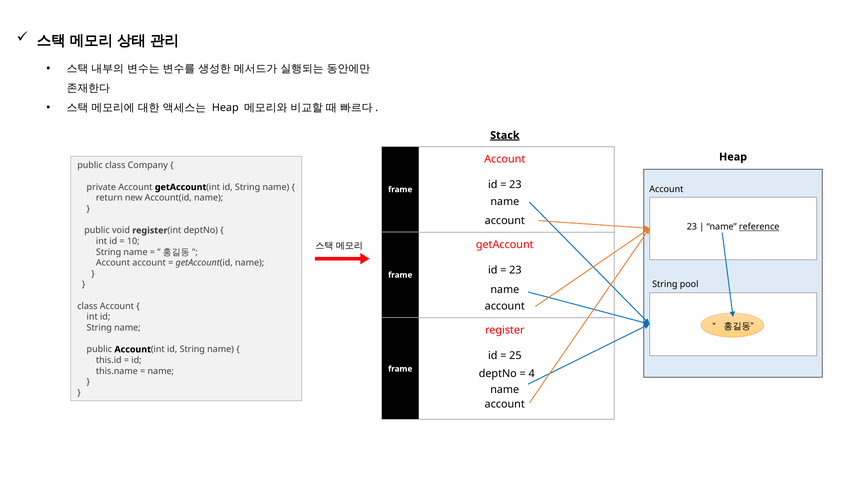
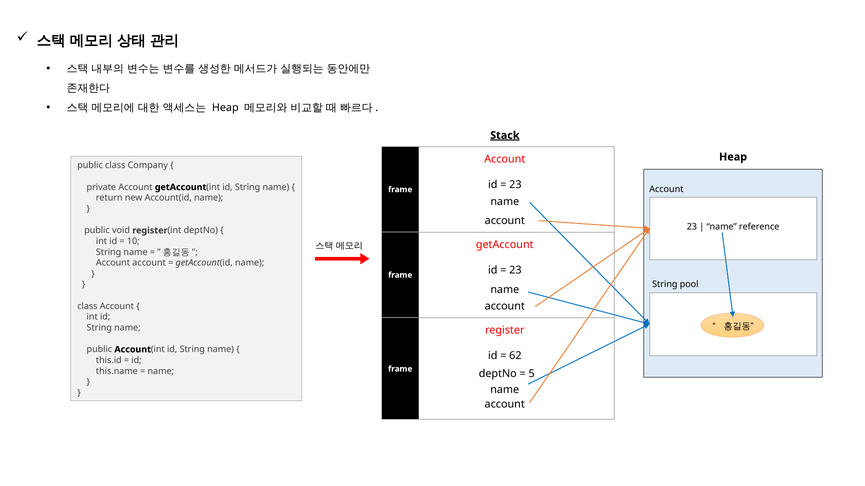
reference underline: present -> none (759, 227)
25: 25 -> 62 (515, 356)
4: 4 -> 5 (532, 374)
